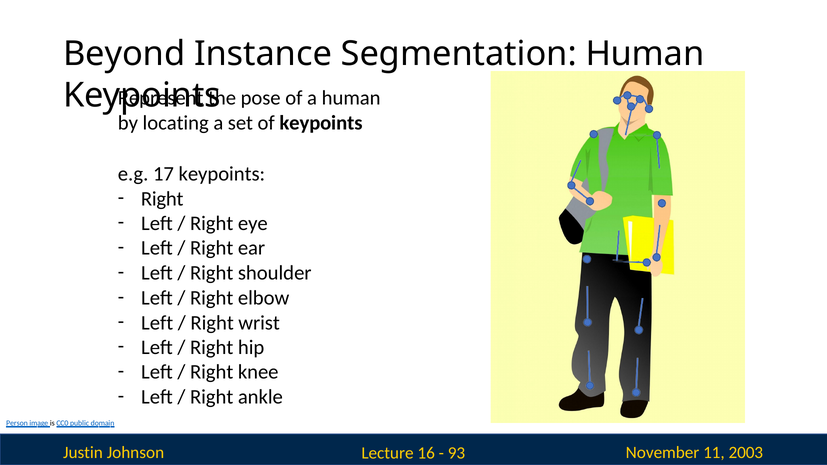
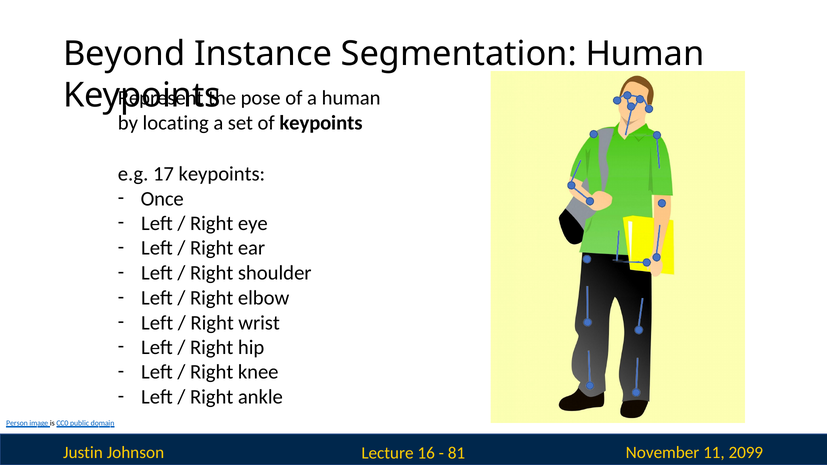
Right: Right -> Once (162, 199)
2003: 2003 -> 2099 (746, 453)
93: 93 -> 81 (456, 453)
